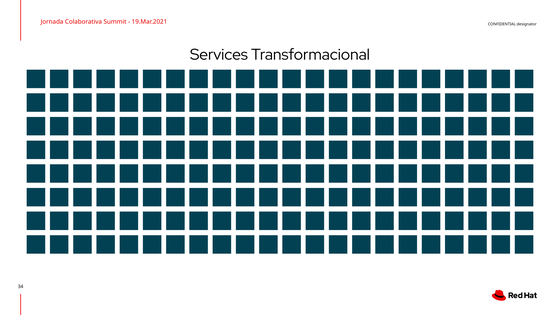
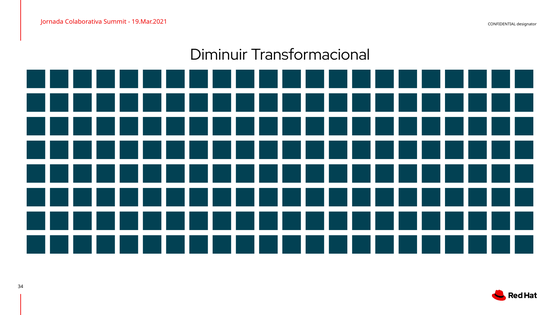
Services: Services -> Diminuir (219, 55)
